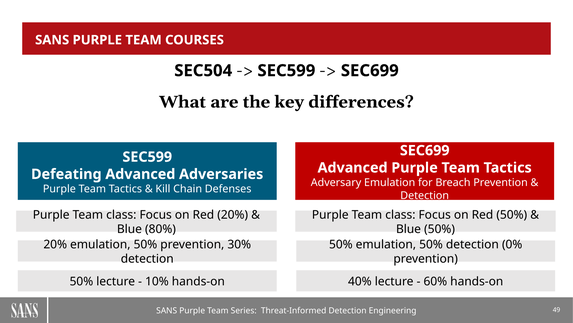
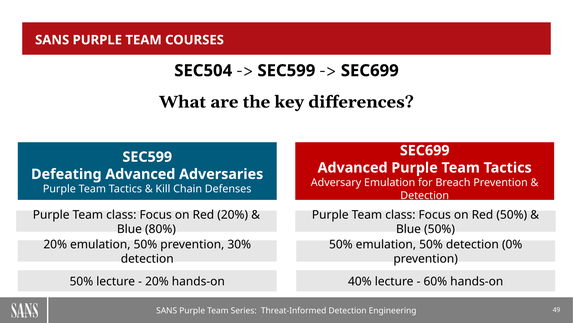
10%: 10% -> 20% (157, 281)
